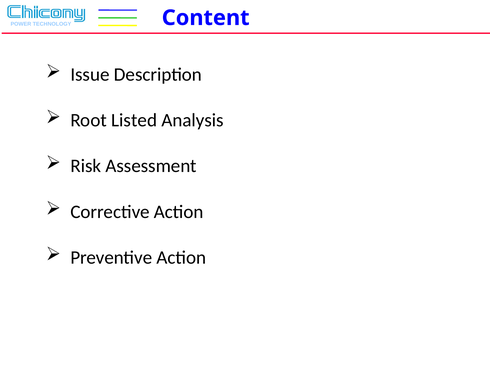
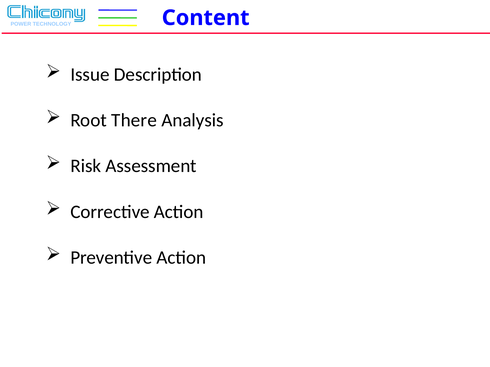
Listed: Listed -> There (134, 120)
